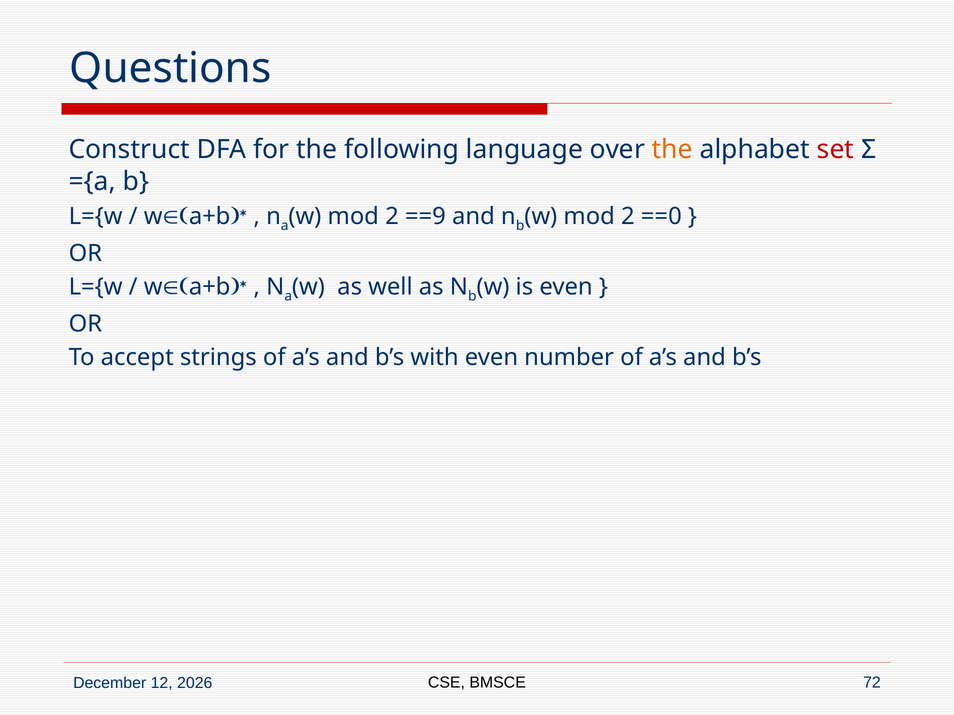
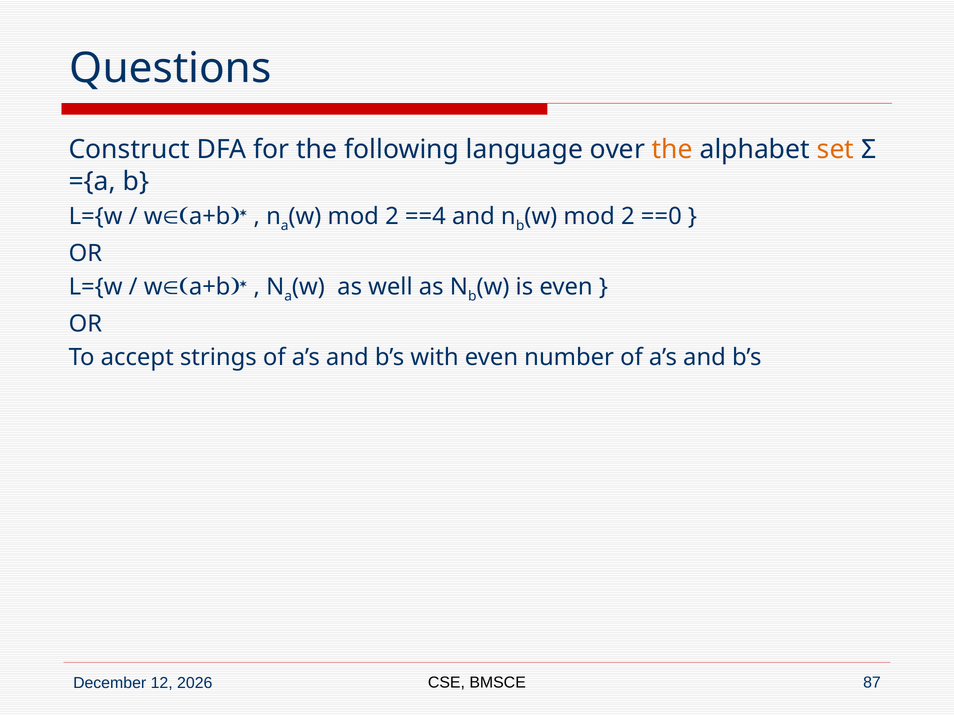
set colour: red -> orange (835, 150)
==9: ==9 -> ==4 (425, 216)
72: 72 -> 87 (872, 683)
